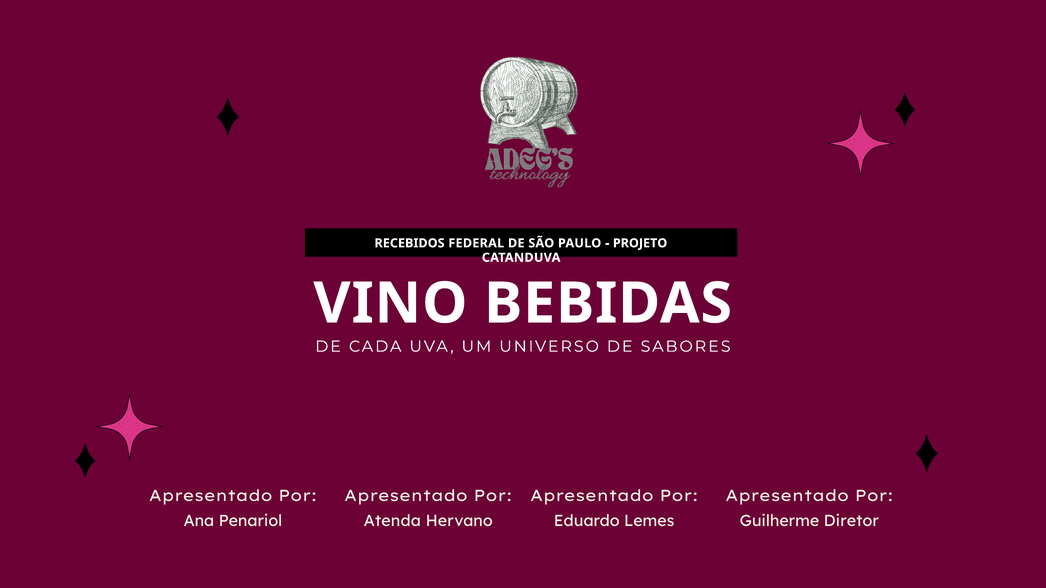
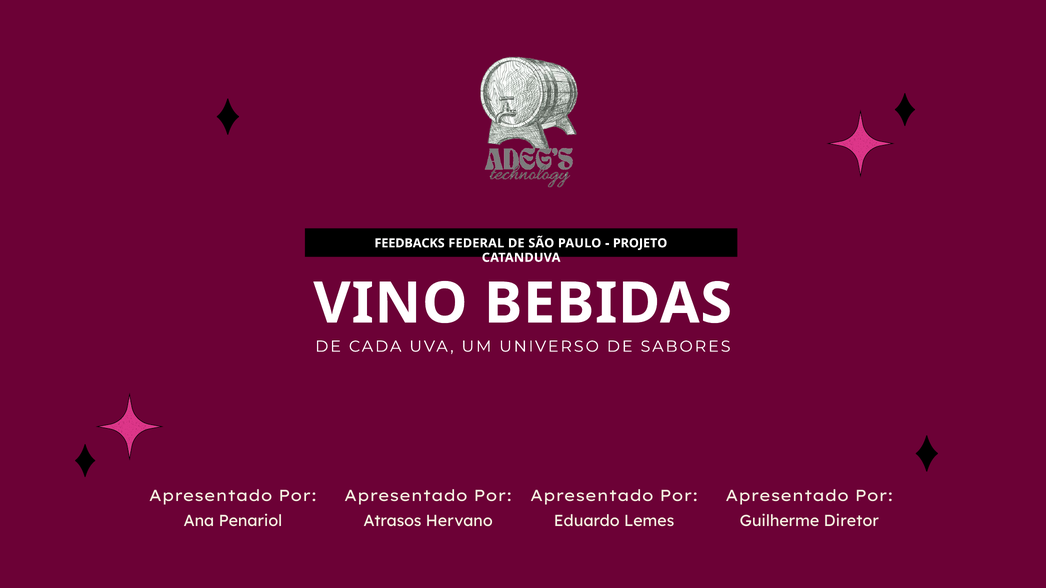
RECEBIDOS: RECEBIDOS -> FEEDBACKS (410, 243)
Atenda: Atenda -> Atrasos (392, 522)
